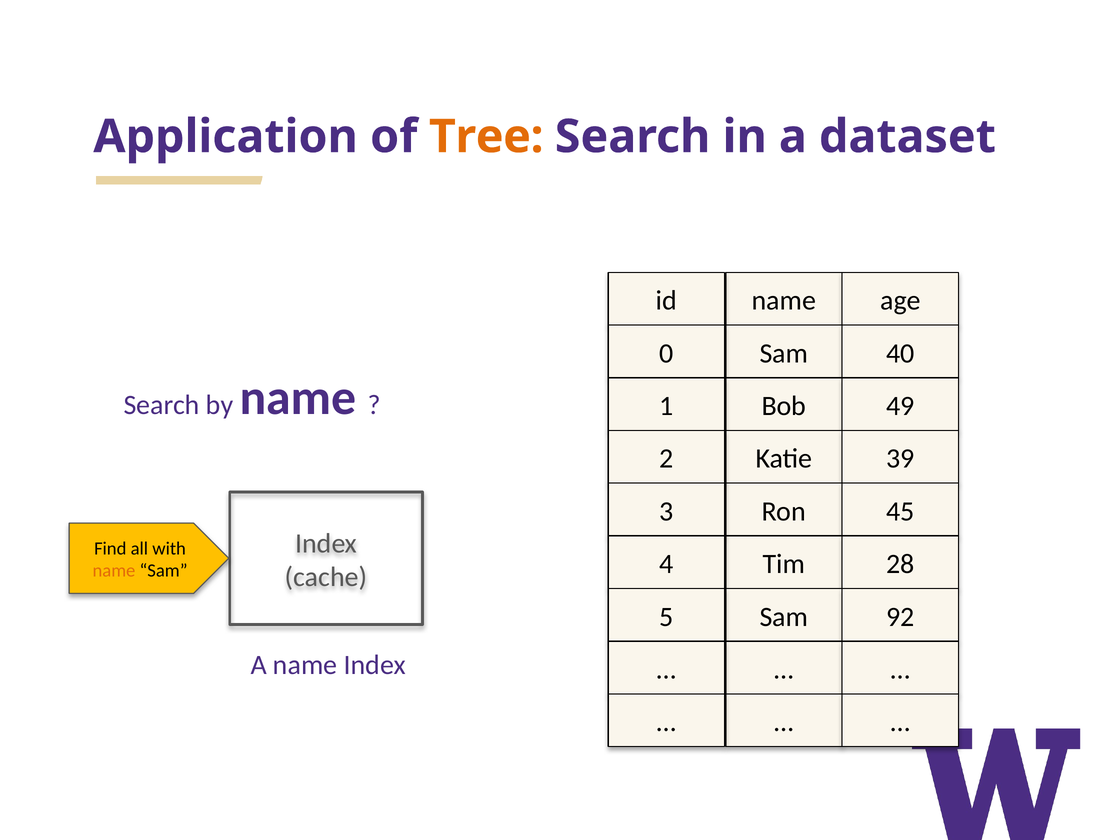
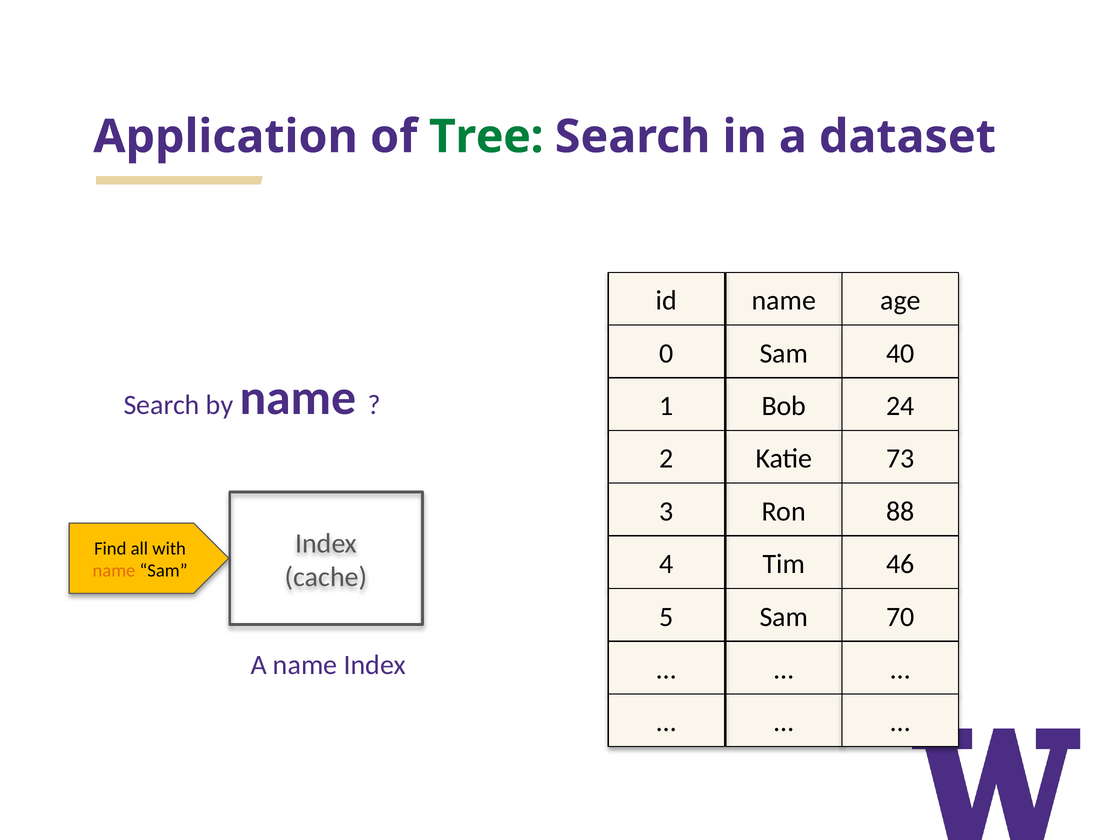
Tree colour: orange -> green (486, 137)
49: 49 -> 24 (900, 406)
39: 39 -> 73 (900, 459)
45: 45 -> 88 (900, 511)
28: 28 -> 46 (900, 564)
92: 92 -> 70 (900, 617)
